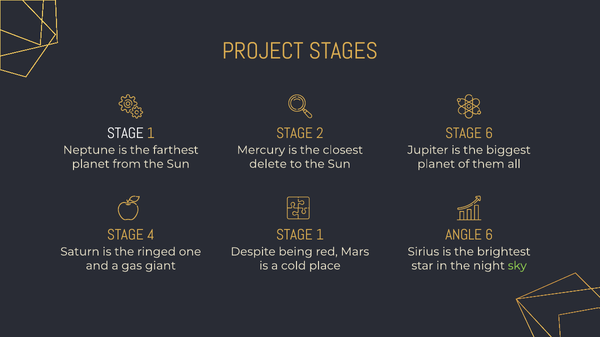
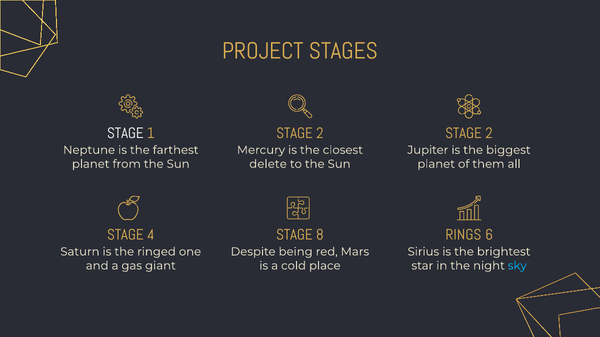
1 STAGE 6: 6 -> 2 (489, 133)
1: 1 -> 8 (320, 235)
ANGLE: ANGLE -> RINGS (463, 235)
sky colour: light green -> light blue (517, 266)
